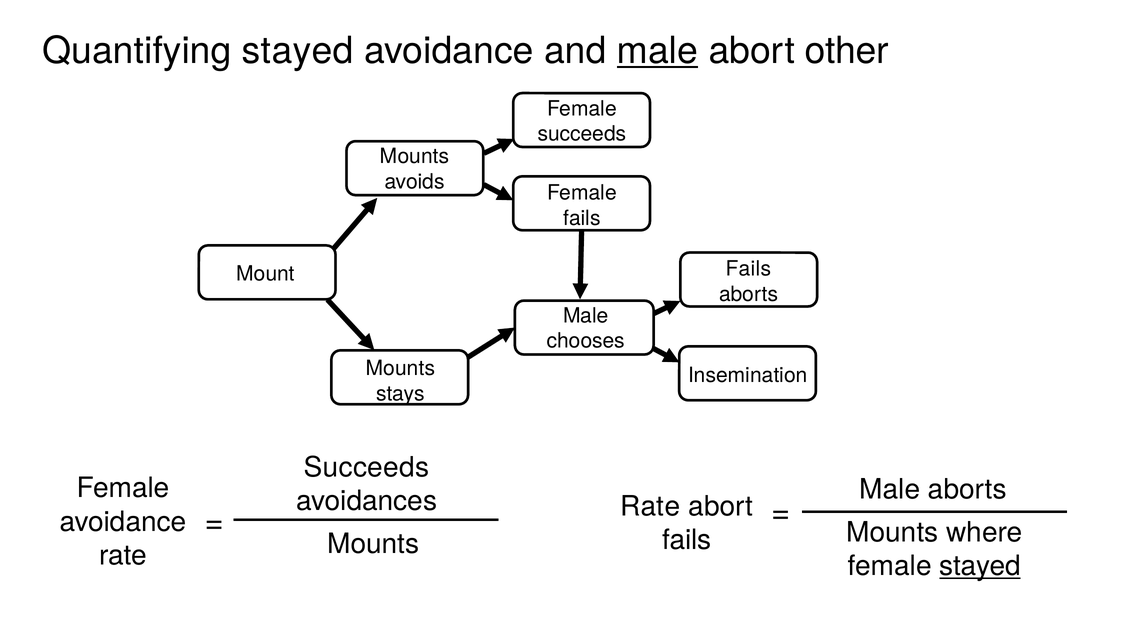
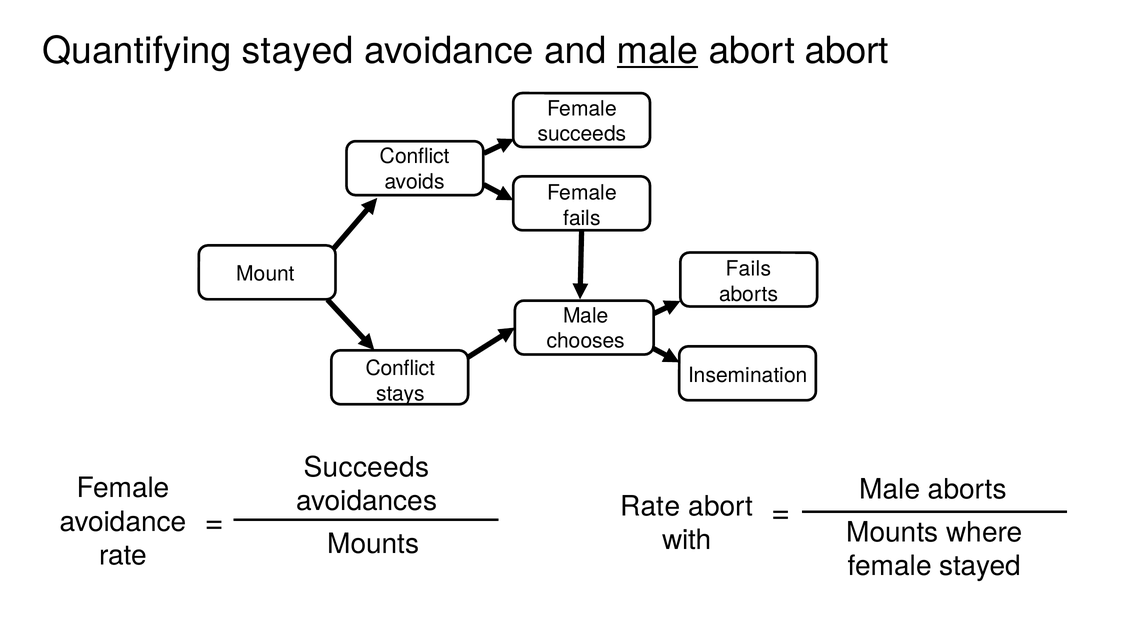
abort other: other -> abort (847, 51)
Mounts: Mounts -> Conflict (415, 156)
Mounts: Mounts -> Conflict (400, 368)
fails: fails -> with (687, 540)
stayed underline: present -> none (980, 566)
